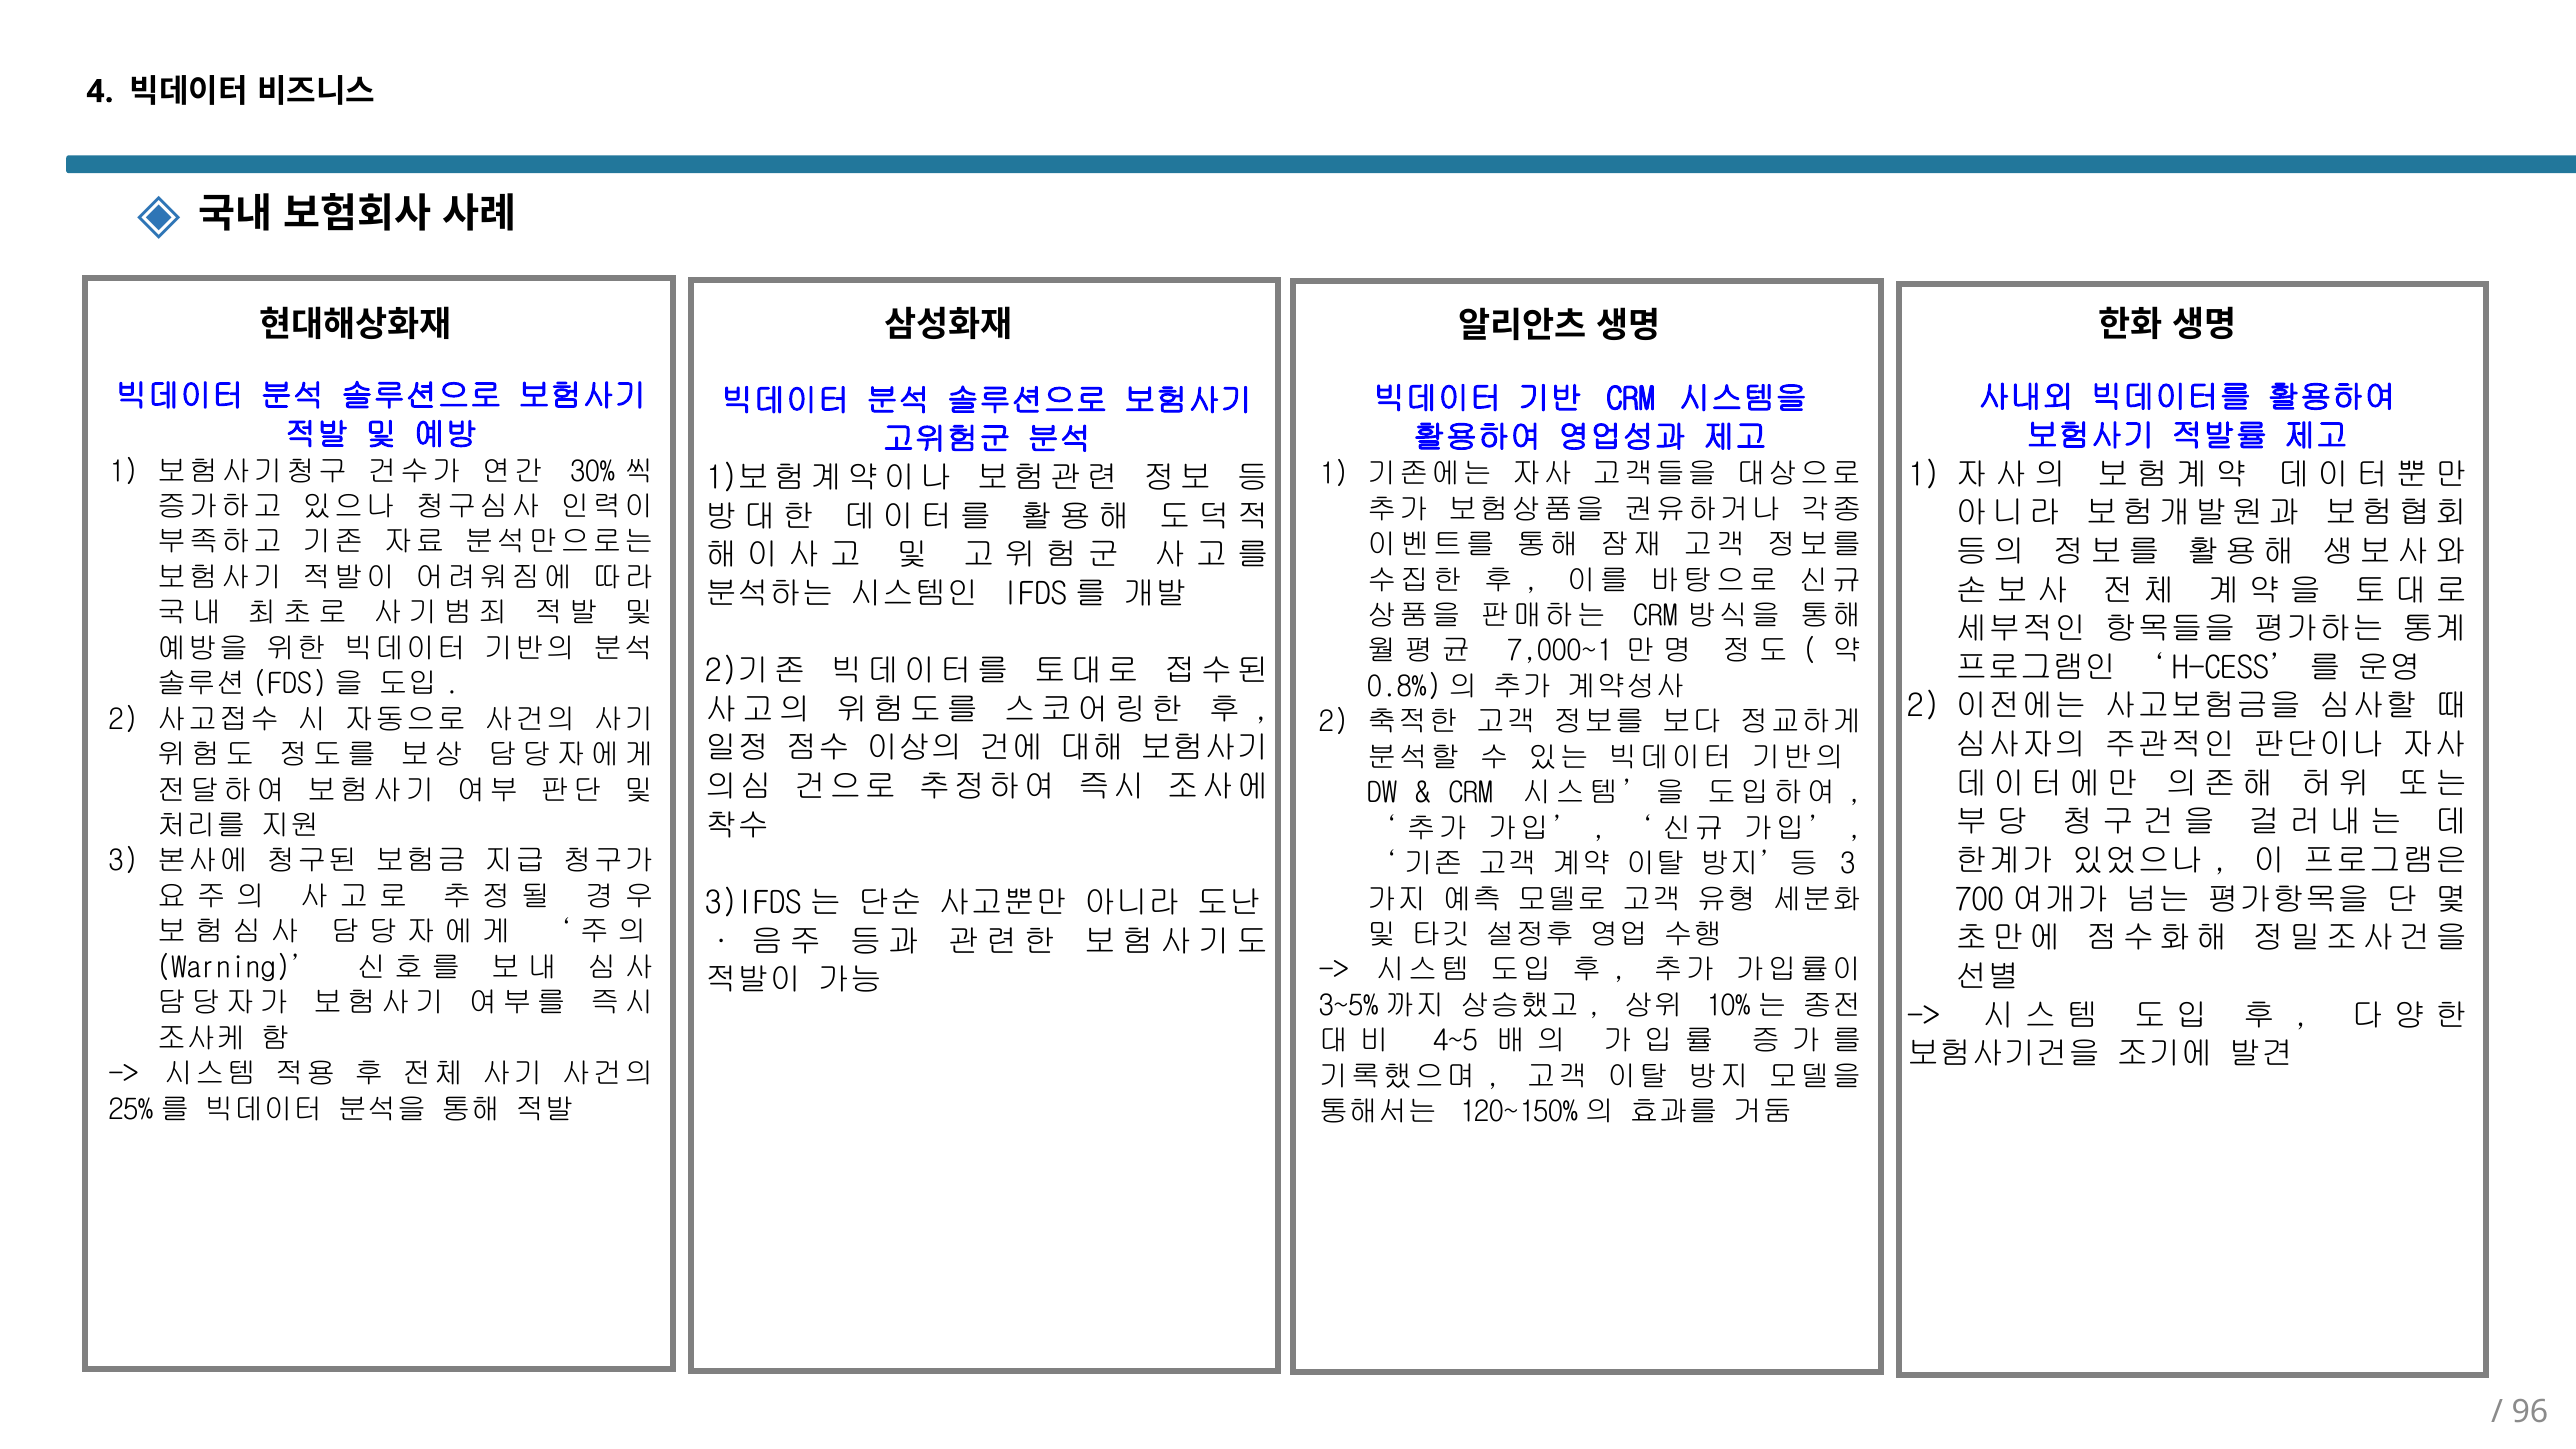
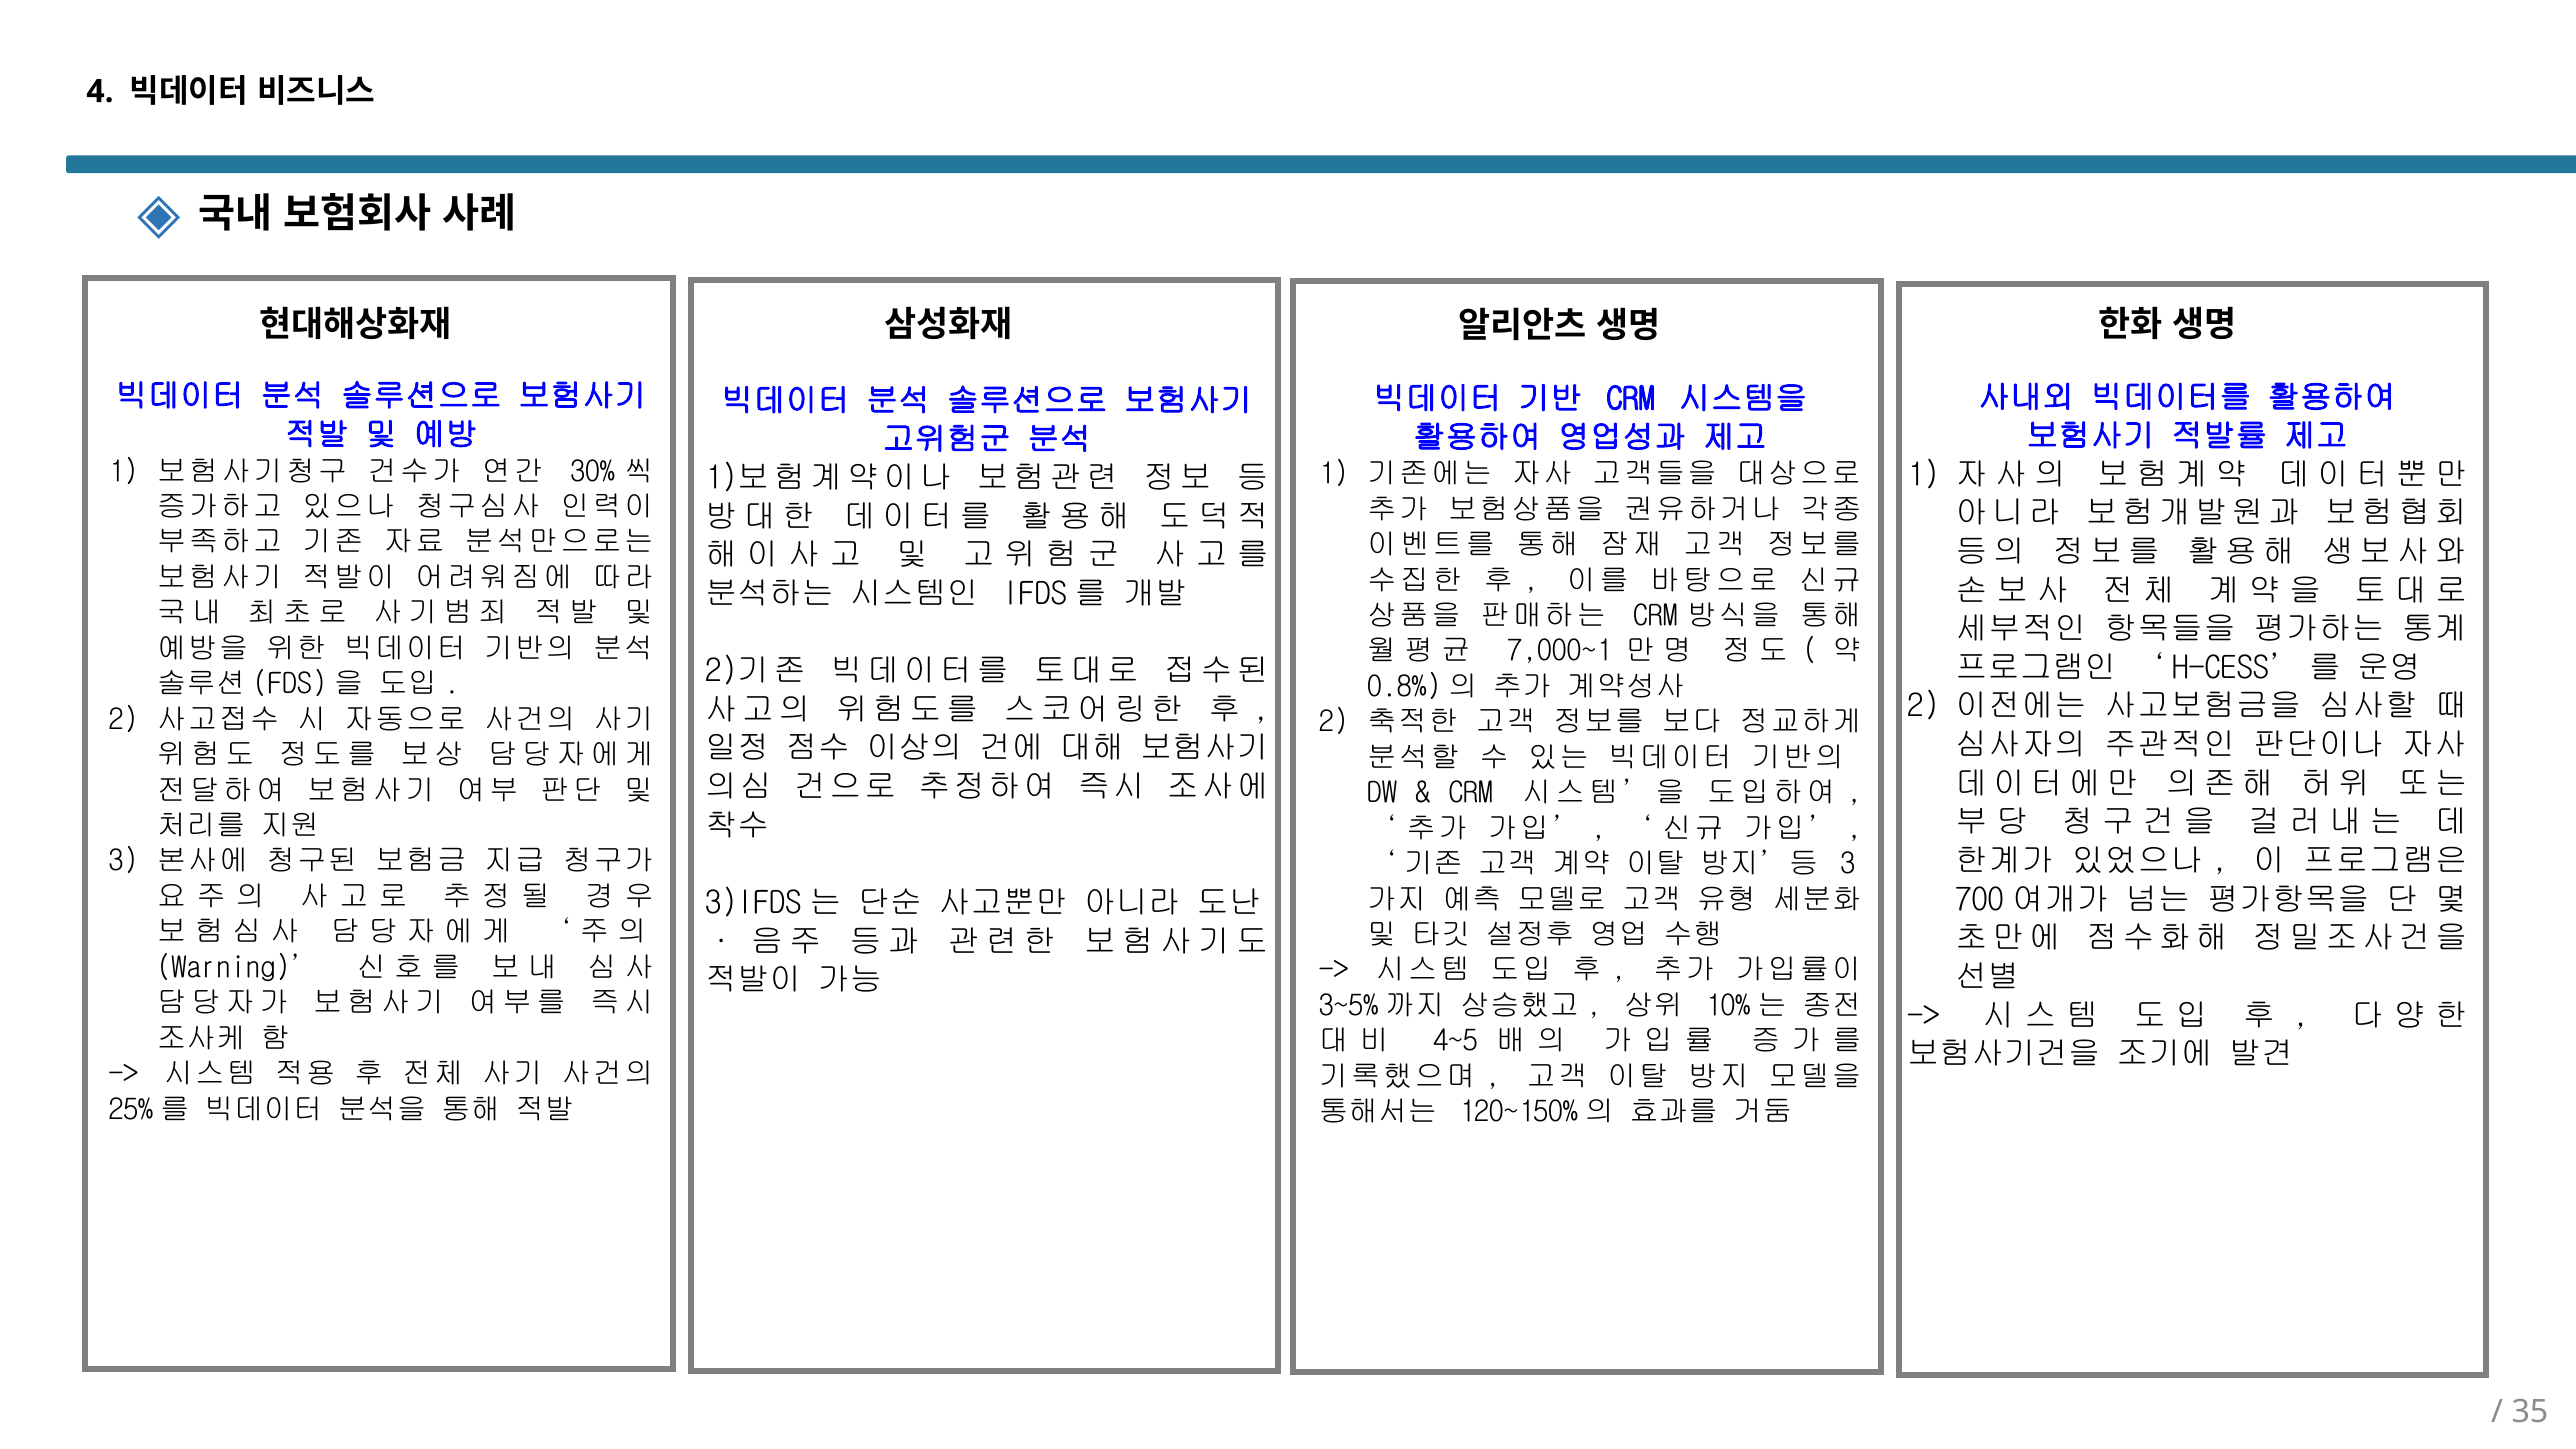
96: 96 -> 35 (2530, 1412)
